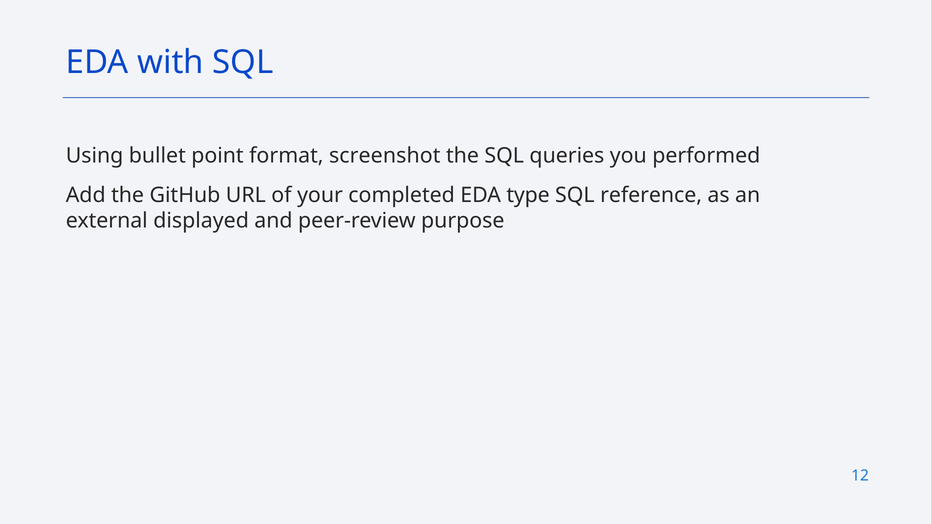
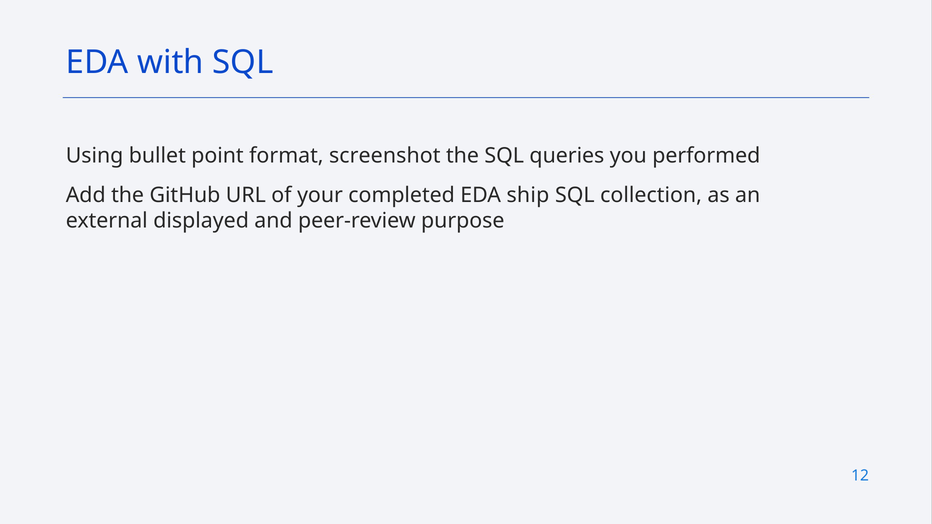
type: type -> ship (528, 195)
reference: reference -> collection (651, 195)
